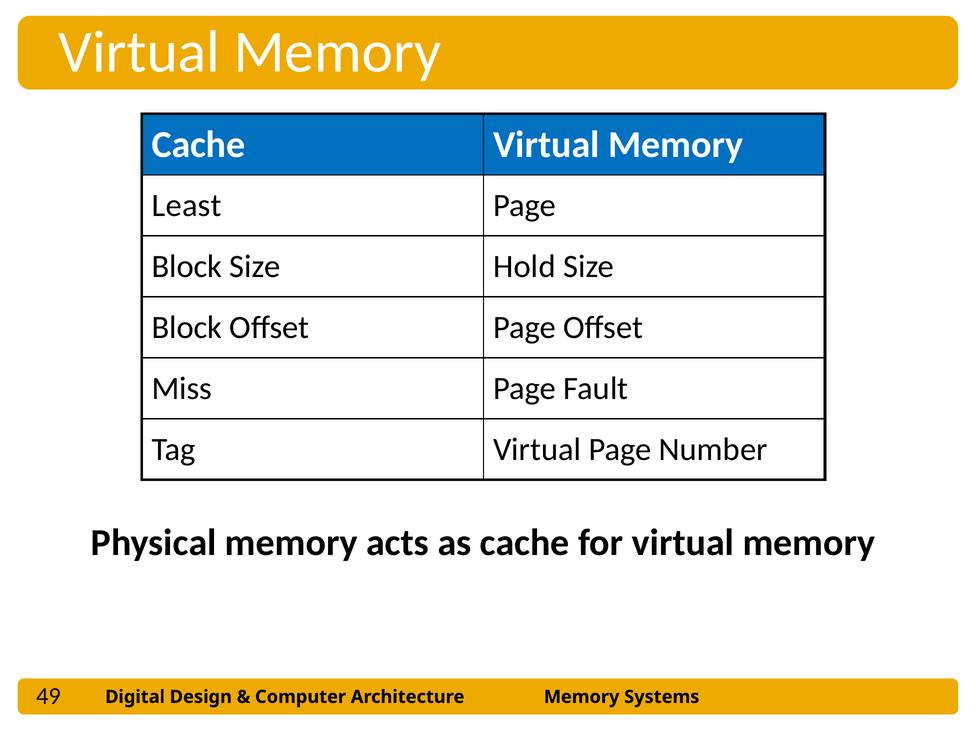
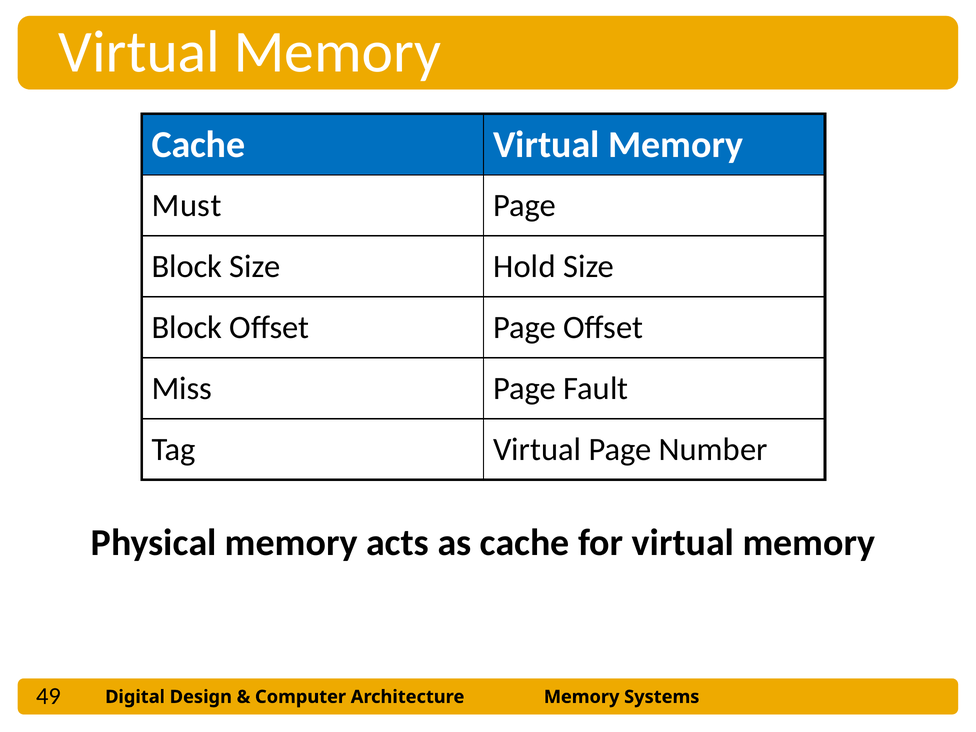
Least: Least -> Must (187, 206)
